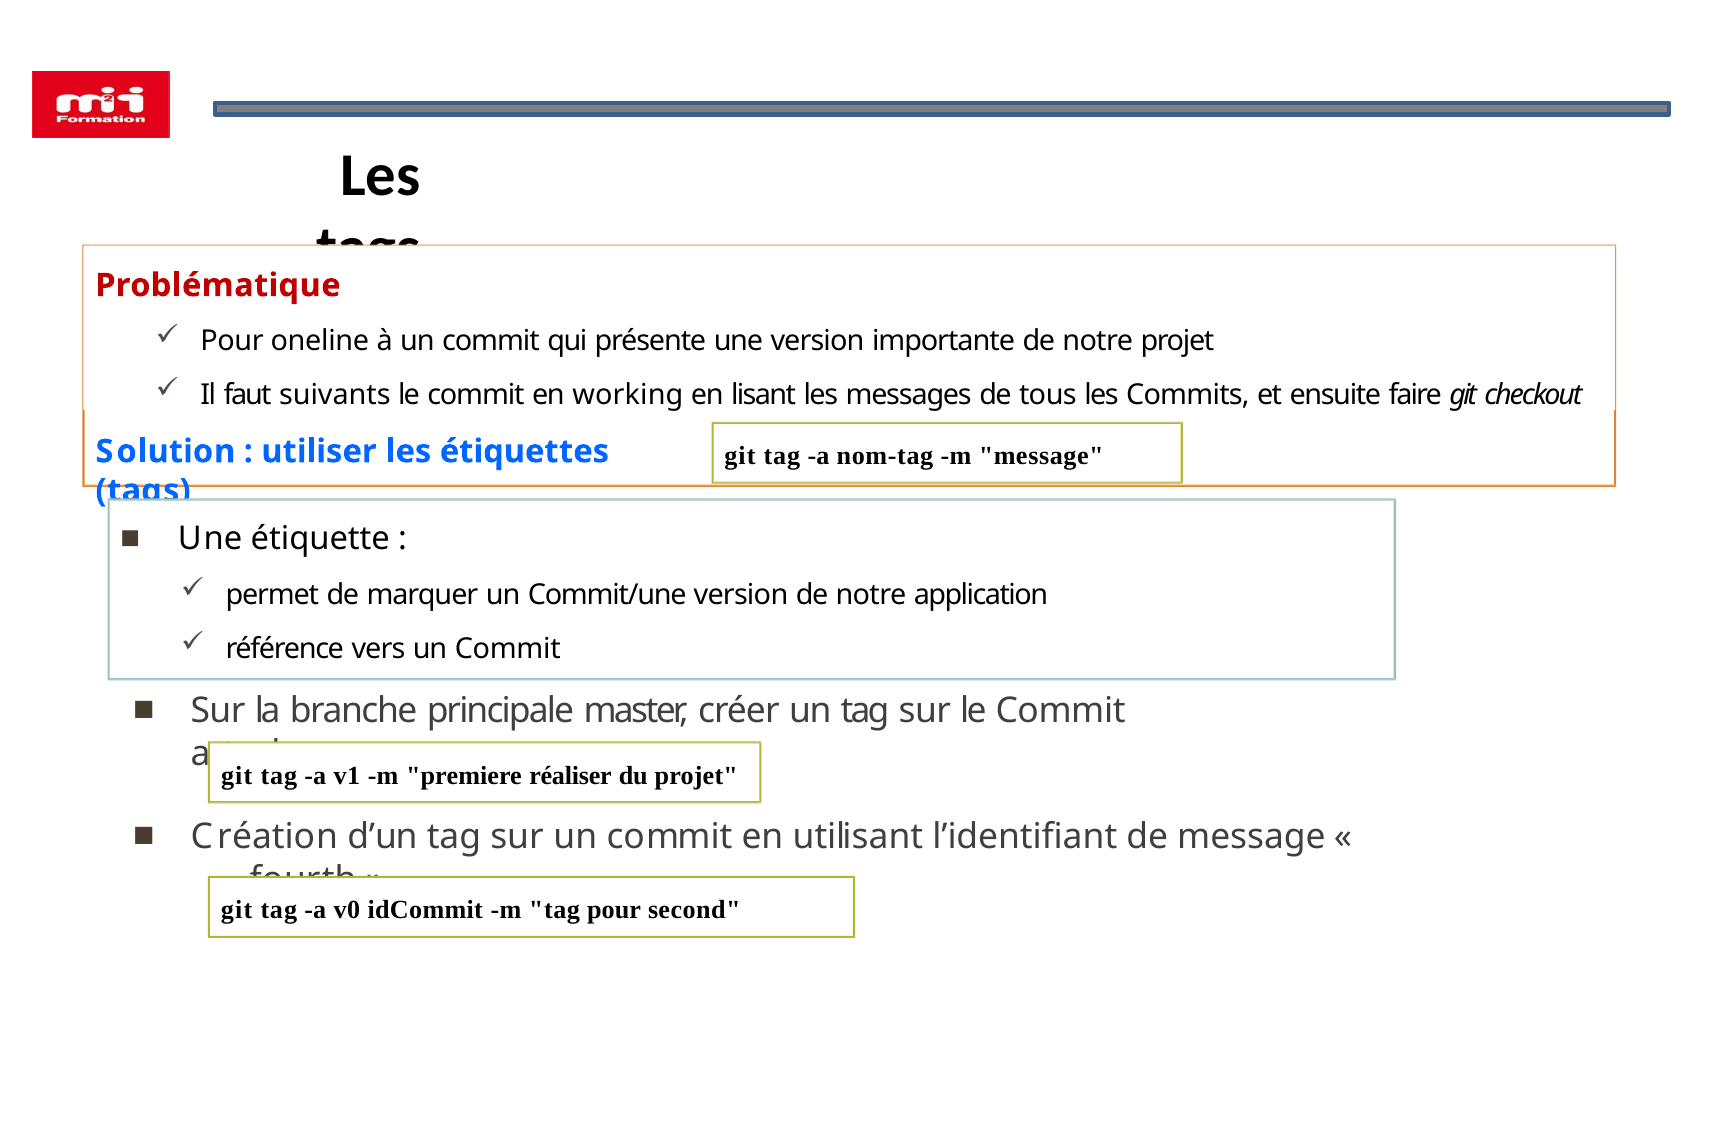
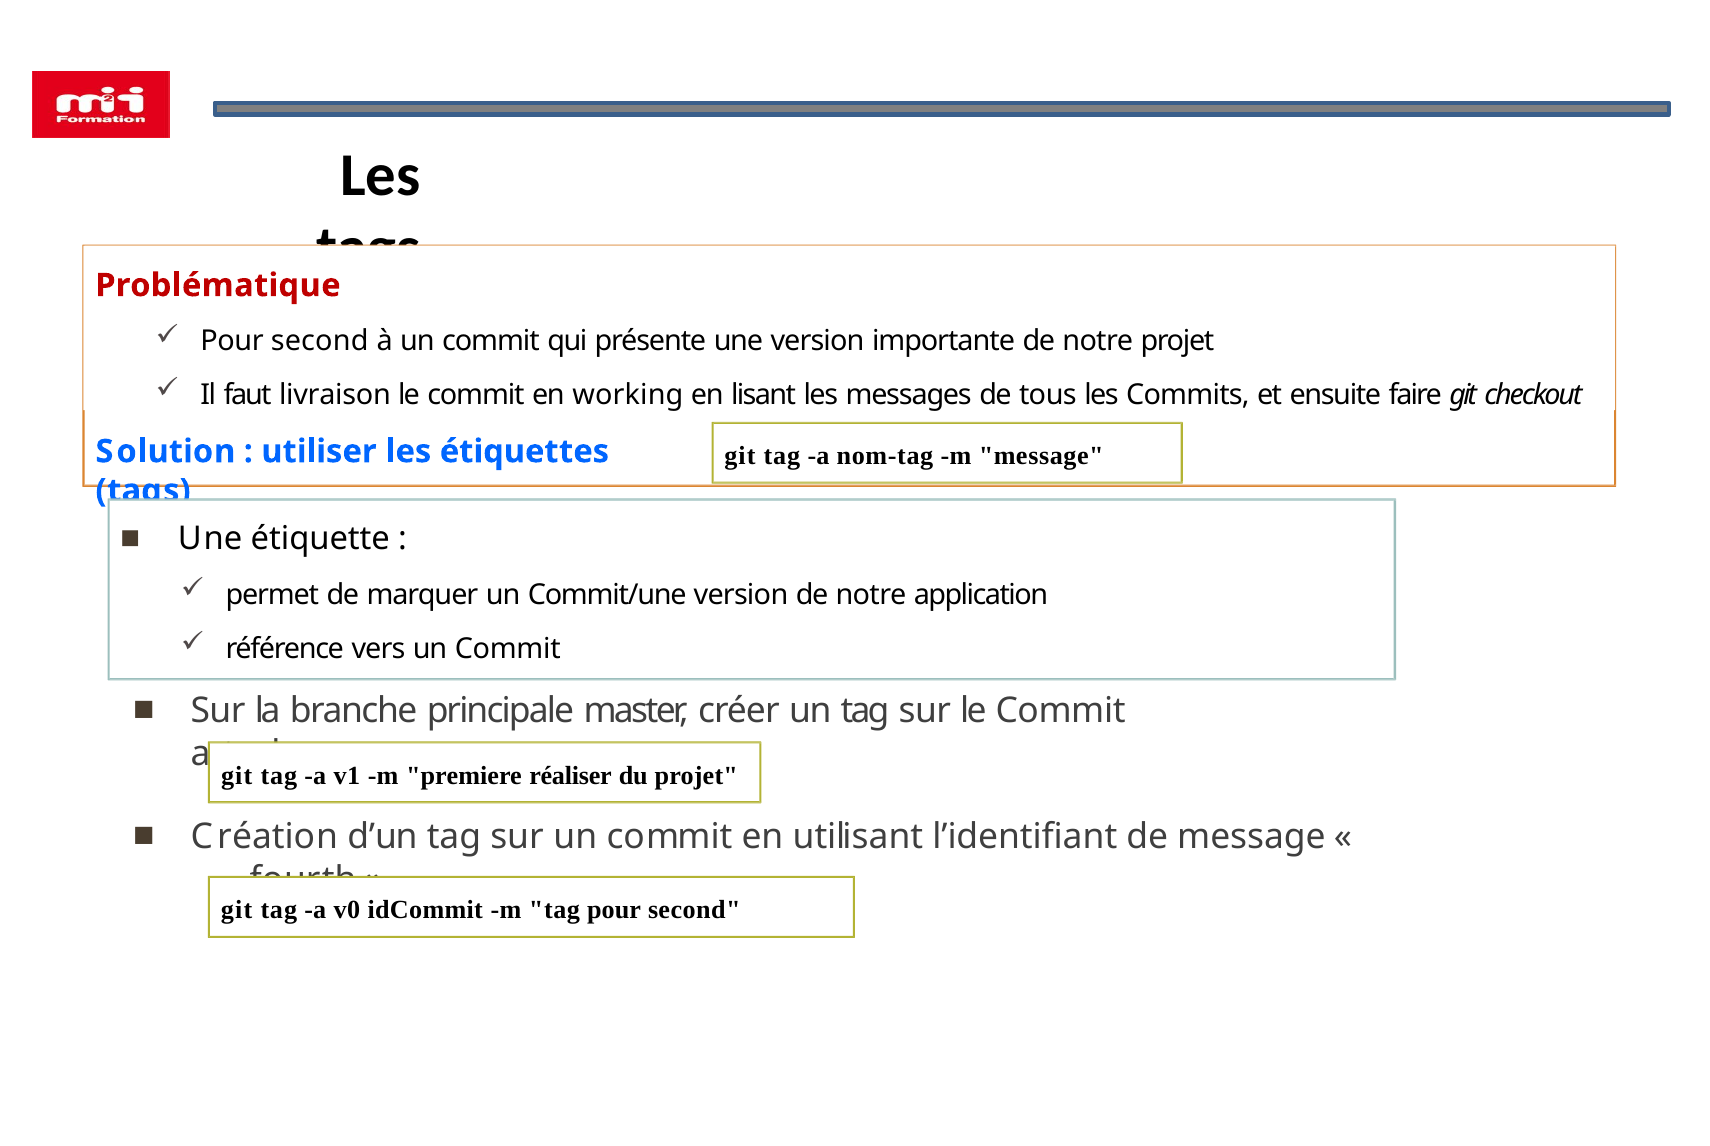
oneline: oneline -> second (320, 341)
suivants: suivants -> livraison (335, 395)
